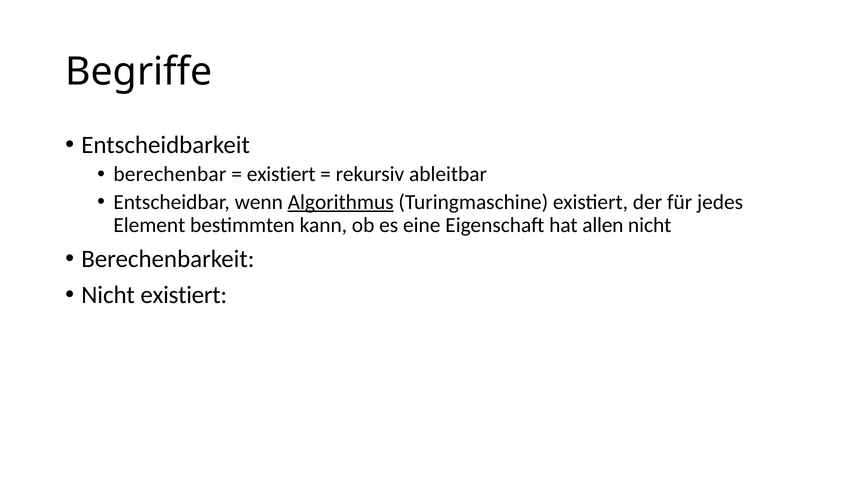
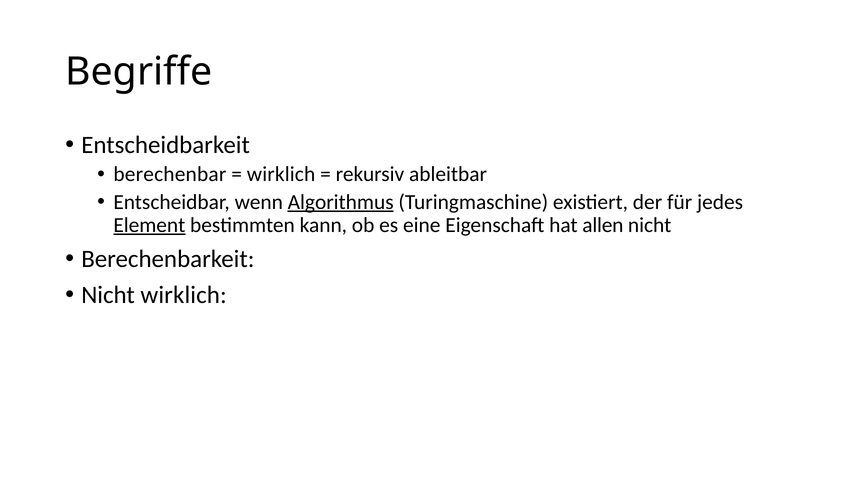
existiert: existiert -> wirklich (281, 174)
Element underline: none -> present (149, 225)
Nicht existiert: existiert -> wirklich (184, 295)
